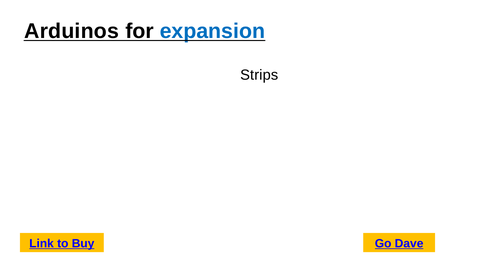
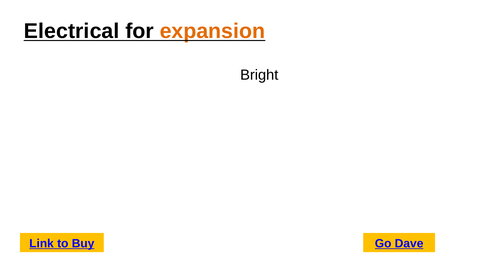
Arduinos: Arduinos -> Electrical (72, 31)
expansion colour: blue -> orange (212, 31)
Strips: Strips -> Bright (259, 75)
